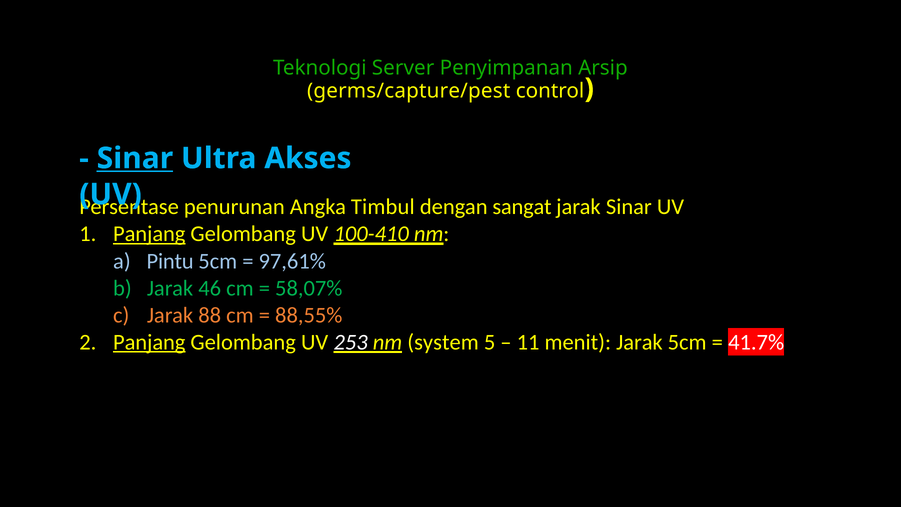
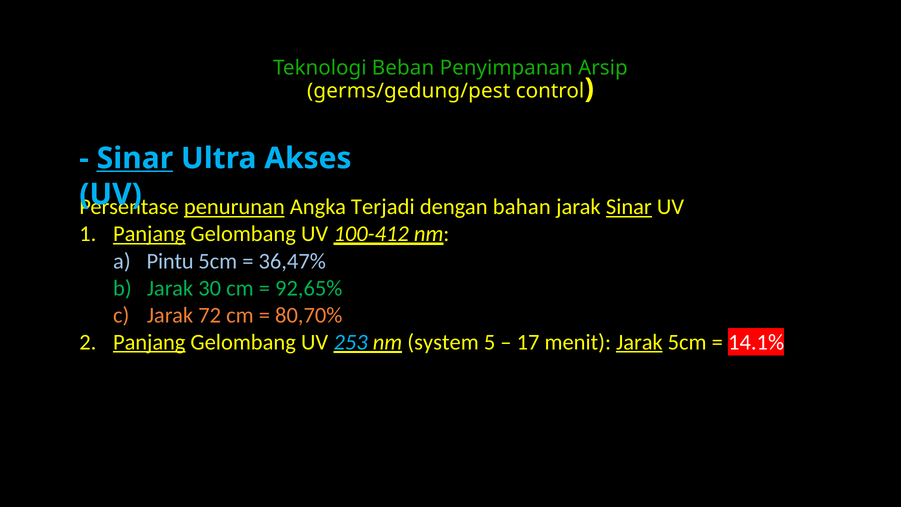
Server: Server -> Beban (403, 68)
germs/capture/pest: germs/capture/pest -> germs/gedung/pest (409, 91)
penurunan underline: none -> present (234, 207)
Timbul: Timbul -> Terjadi (383, 207)
sangat: sangat -> bahan (522, 207)
Sinar underline: none -> present (629, 207)
100-410: 100-410 -> 100-412 (371, 234)
97,61%: 97,61% -> 36,47% (292, 261)
46: 46 -> 30 (210, 288)
58,07%: 58,07% -> 92,65% (309, 288)
88: 88 -> 72 (210, 315)
88,55%: 88,55% -> 80,70% (309, 315)
253 colour: white -> light blue (351, 342)
11: 11 -> 17 (528, 342)
Jarak underline: none -> present (639, 342)
41.7%: 41.7% -> 14.1% (756, 342)
